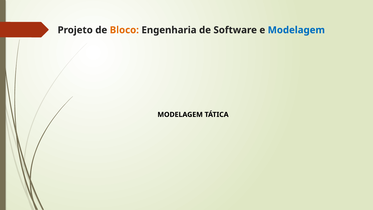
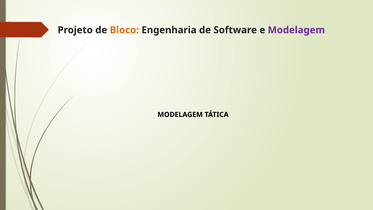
Modelagem colour: blue -> purple (296, 30)
